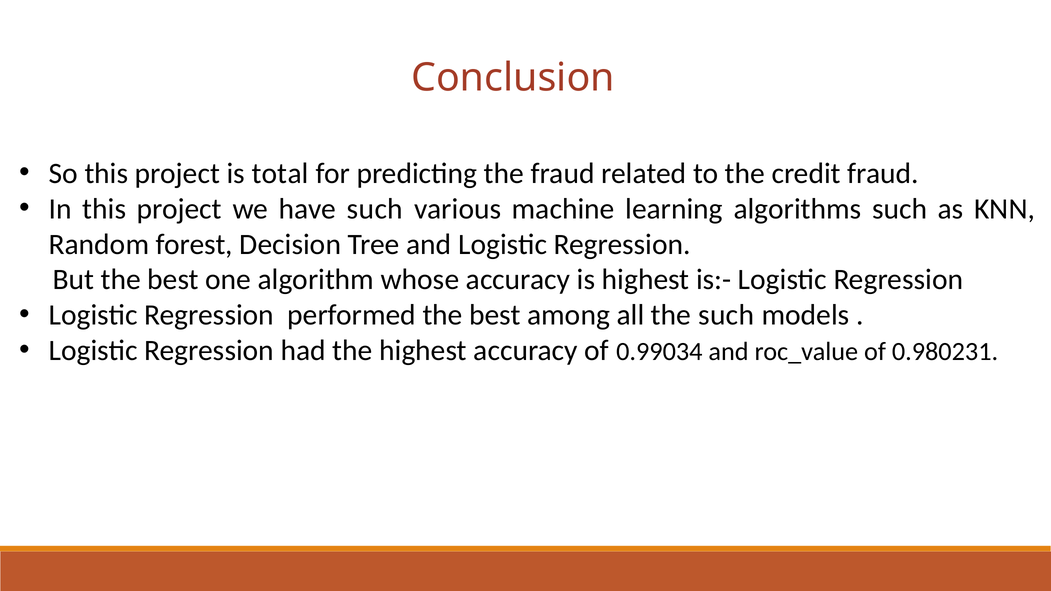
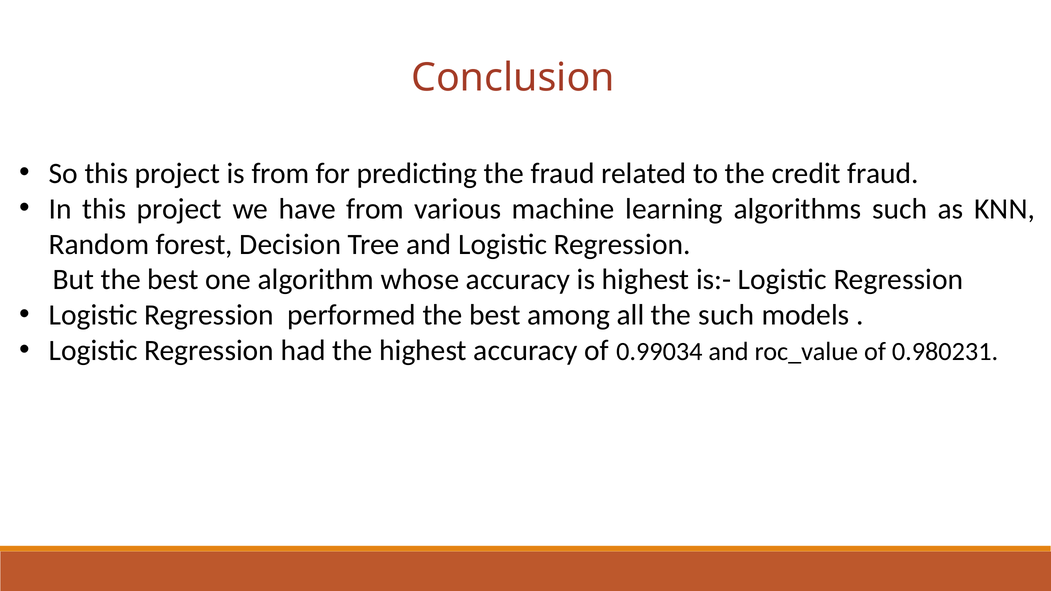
is total: total -> from (280, 173)
have such: such -> from (375, 209)
